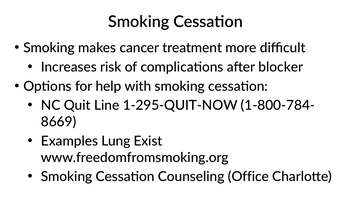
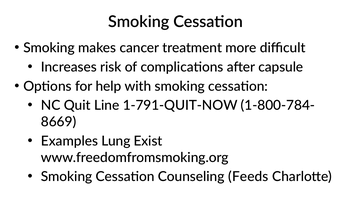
blocker: blocker -> capsule (281, 67)
1-295-QUIT-NOW: 1-295-QUIT-NOW -> 1-791-QUIT-NOW (180, 105)
Office: Office -> Feeds (248, 177)
